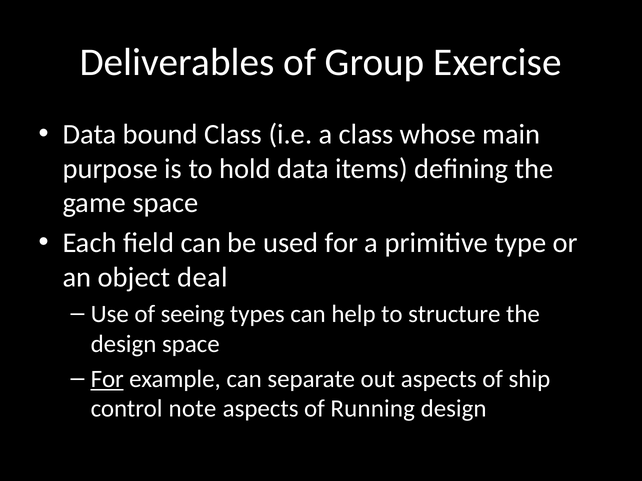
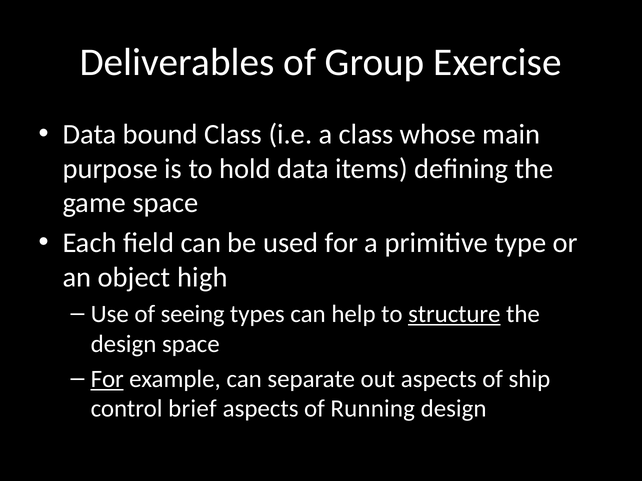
deal: deal -> high (203, 277)
structure underline: none -> present (454, 314)
note: note -> brief (192, 409)
